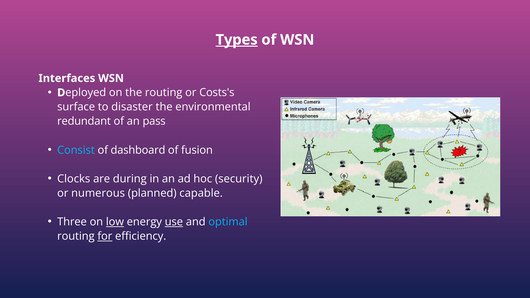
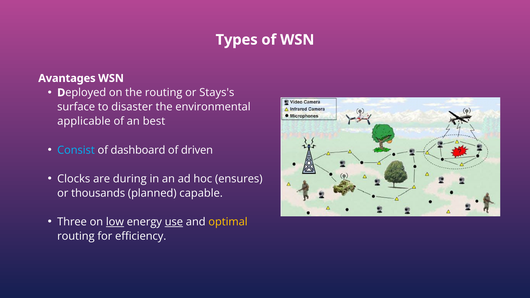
Types underline: present -> none (237, 40)
Interfaces: Interfaces -> Avantages (67, 78)
Costs's: Costs's -> Stays's (217, 93)
redundant: redundant -> applicable (84, 121)
pass: pass -> best (154, 121)
fusion: fusion -> driven (197, 150)
security: security -> ensures (239, 179)
numerous: numerous -> thousands (98, 193)
optimal colour: light blue -> yellow (228, 222)
for underline: present -> none (105, 236)
